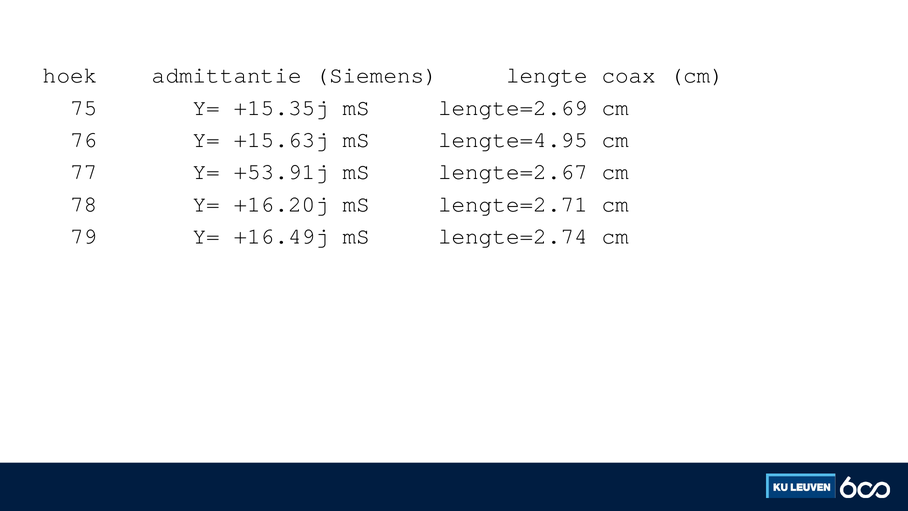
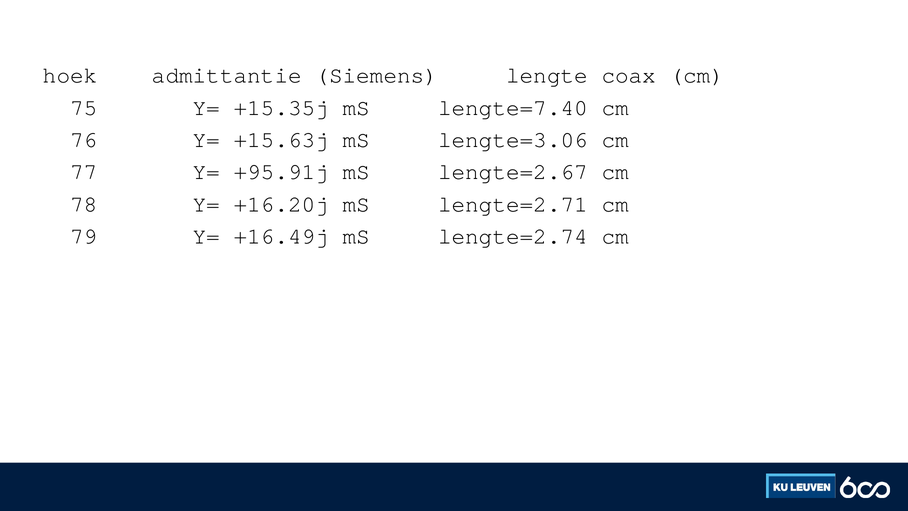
lengte=2.69: lengte=2.69 -> lengte=7.40 (513, 108)
lengte=4.95: lengte=4.95 -> lengte=3.06 (513, 140)
+53.91j: +53.91j -> +95.91j (281, 172)
